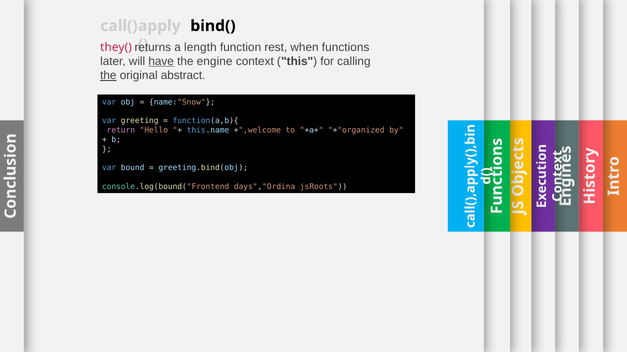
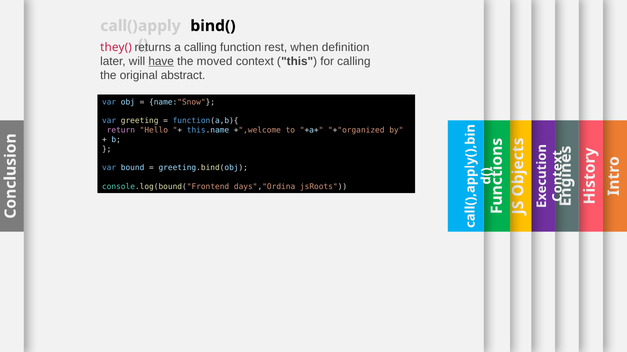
a length: length -> calling (200, 47)
functions: functions -> definition (346, 47)
engine: engine -> moved (215, 61)
the underline: present -> none (108, 76)
